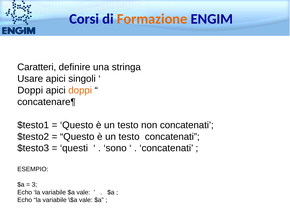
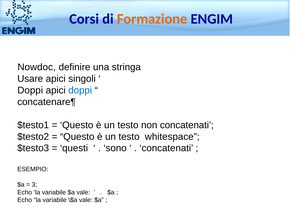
Caratteri: Caratteri -> Nowdoc (37, 67)
doppi colour: orange -> blue (80, 91)
testo concatenati: concatenati -> whitespace (172, 137)
